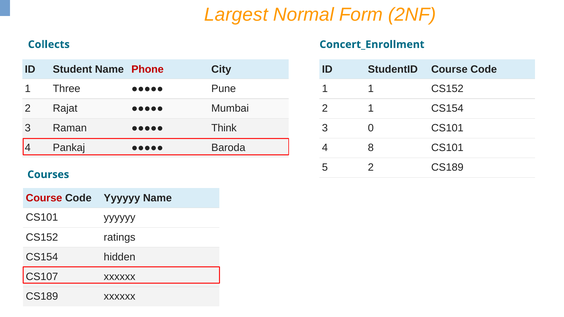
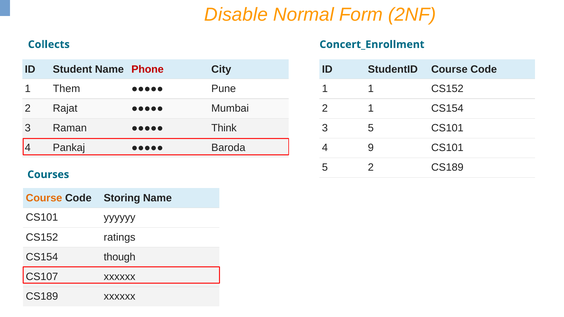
Largest: Largest -> Disable (236, 15)
Three: Three -> Them (67, 89)
3 0: 0 -> 5 (371, 128)
8: 8 -> 9 (371, 148)
Course colour: red -> orange (44, 198)
Code Yyyyyy: Yyyyyy -> Storing (122, 198)
hidden: hidden -> though (120, 257)
